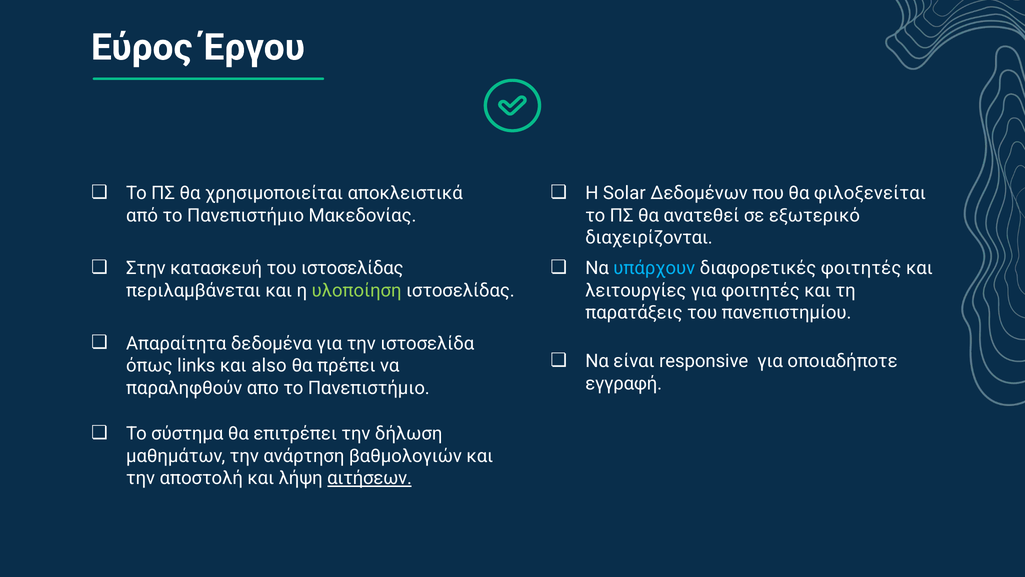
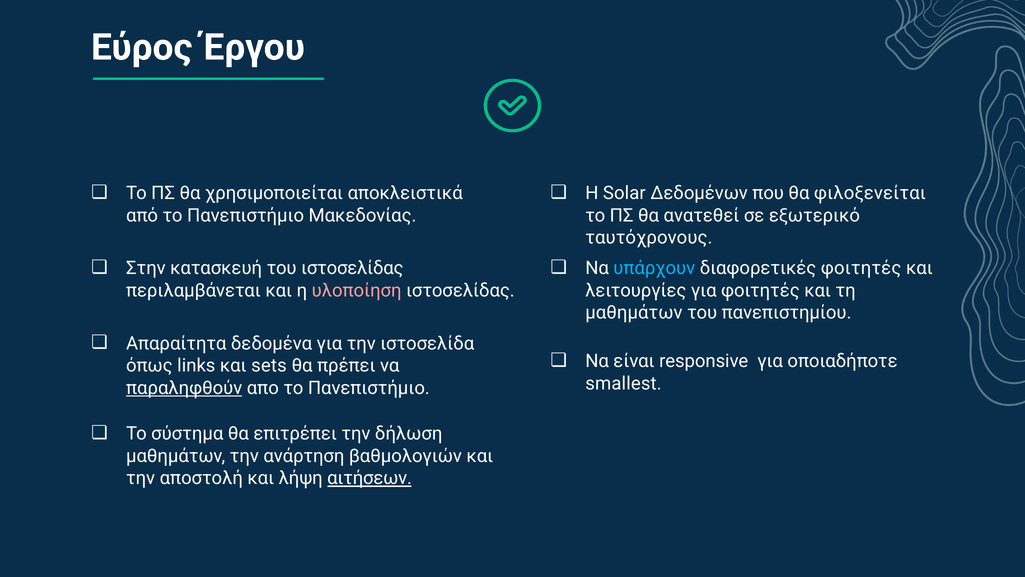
διαχειρίζονται: διαχειρίζονται -> ταυτόχρονους (649, 238)
υλοποίηση colour: light green -> pink (357, 290)
παρατάξεις: παρατάξεις -> μαθημάτων (634, 313)
also: also -> sets (269, 365)
εγγραφή: εγγραφή -> smallest (623, 383)
παραληφθούν underline: none -> present (184, 388)
